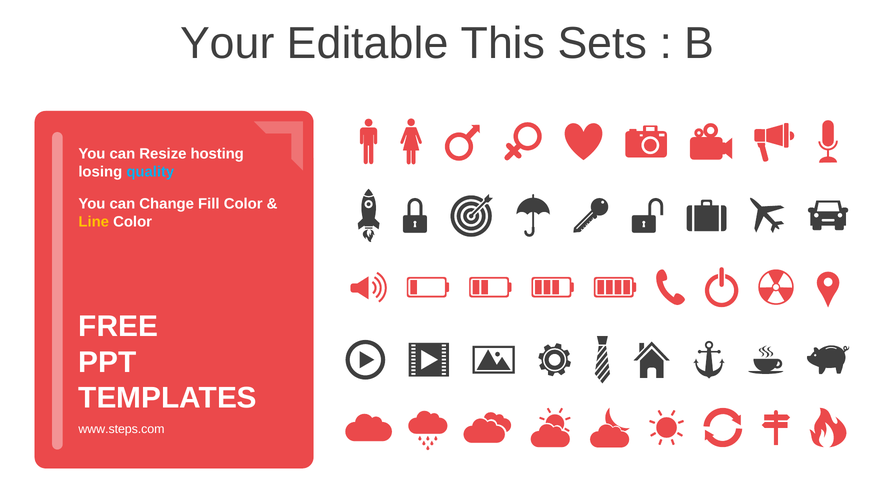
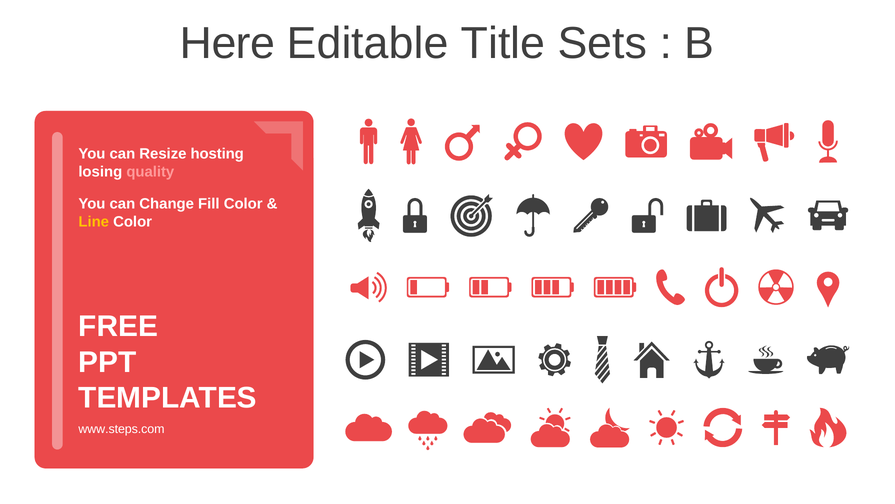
Your: Your -> Here (228, 43)
This: This -> Title (503, 43)
quality colour: light blue -> pink (150, 172)
